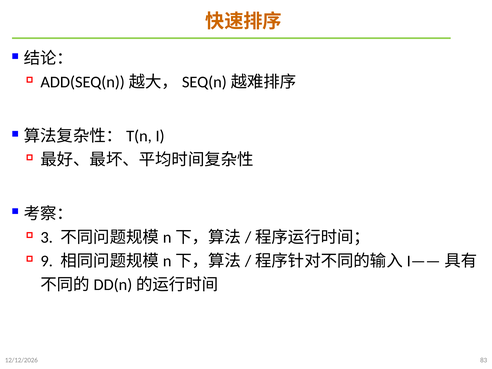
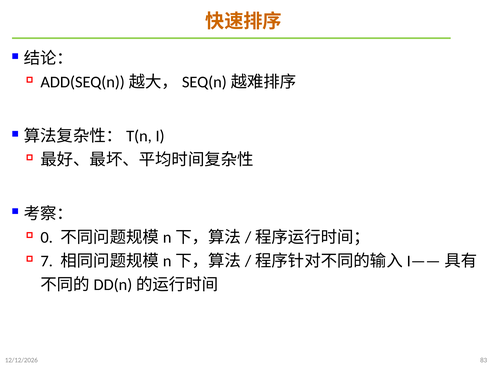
3: 3 -> 0 (47, 237)
9: 9 -> 7 (47, 261)
